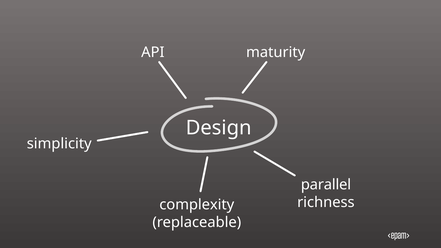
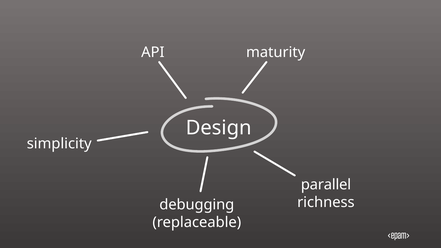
complexity: complexity -> debugging (197, 205)
